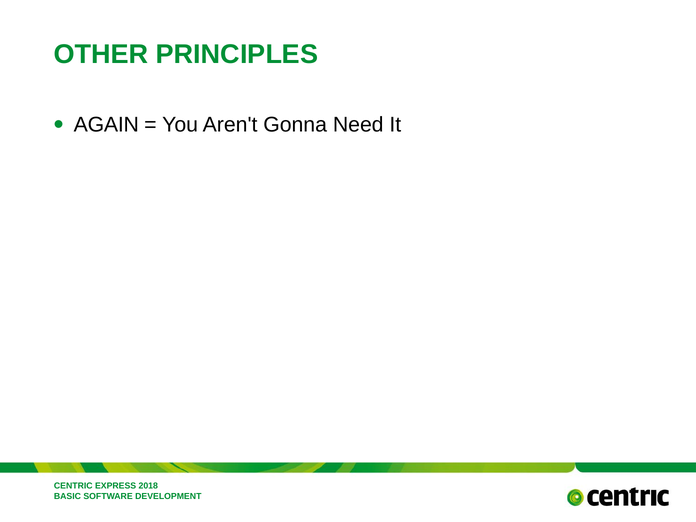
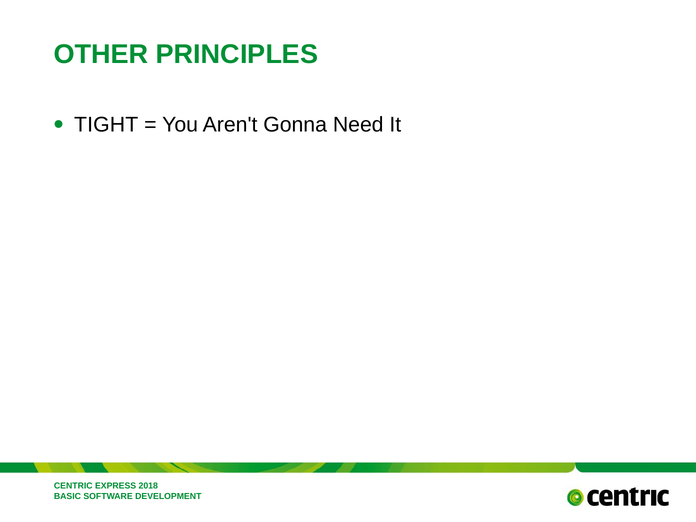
AGAIN: AGAIN -> TIGHT (106, 125)
